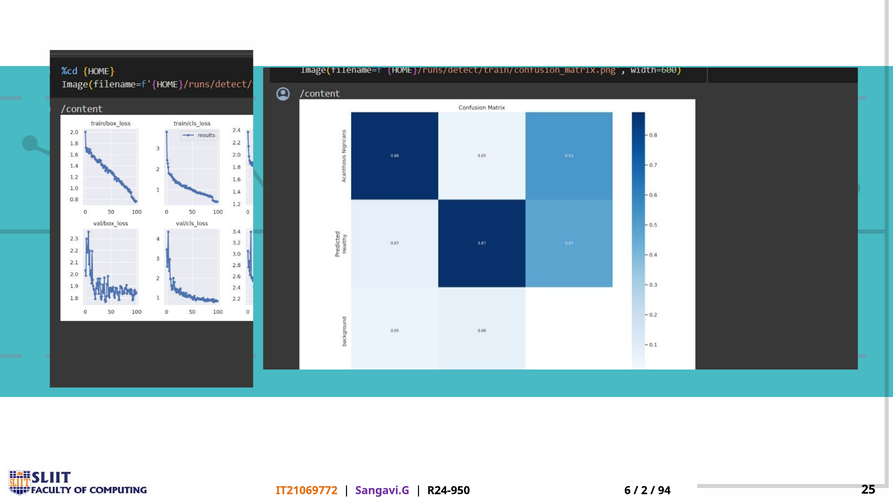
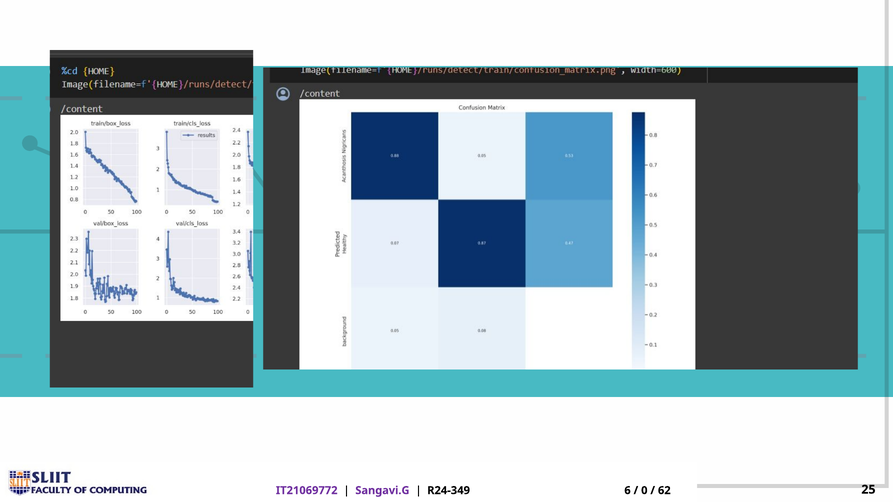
IT21069772 colour: orange -> purple (307, 491)
R24-950: R24-950 -> R24-349 (449, 491)
2: 2 -> 0 (644, 491)
94: 94 -> 62 (664, 491)
